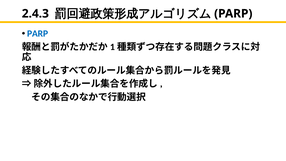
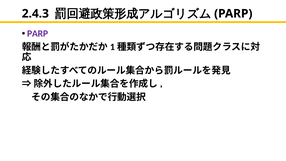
PARP colour: blue -> purple (38, 34)
